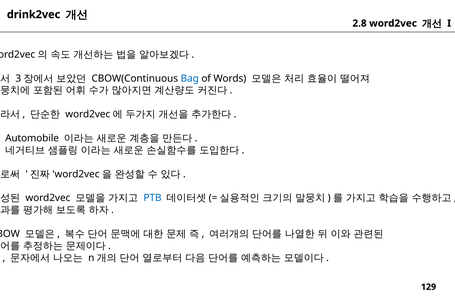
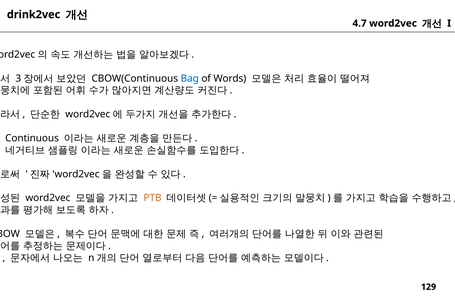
2.8: 2.8 -> 4.7 (360, 23)
Automobile: Automobile -> Continuous (32, 138)
PTB colour: blue -> orange (153, 198)
